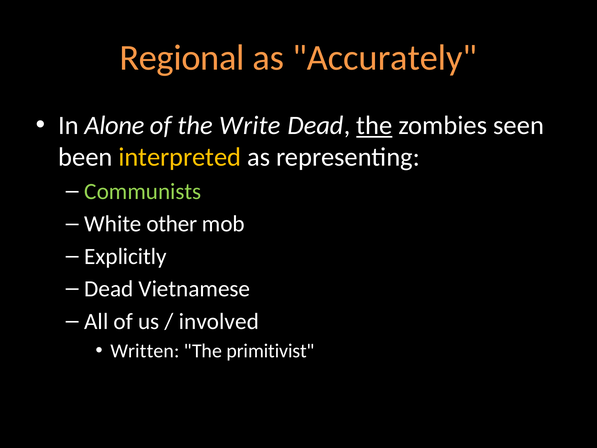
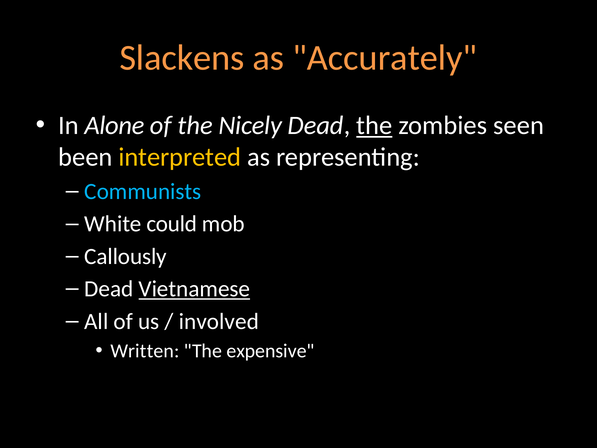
Regional: Regional -> Slackens (182, 58)
Write: Write -> Nicely (250, 125)
Communists colour: light green -> light blue (143, 191)
other: other -> could (172, 224)
Explicitly: Explicitly -> Callously (126, 256)
Vietnamese underline: none -> present (194, 289)
primitivist: primitivist -> expensive (271, 351)
